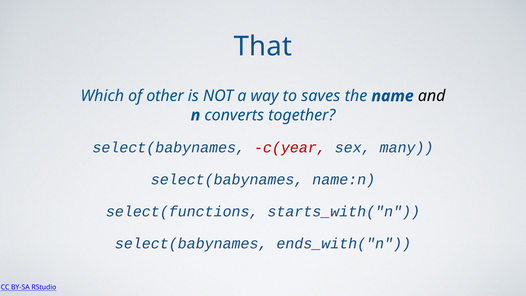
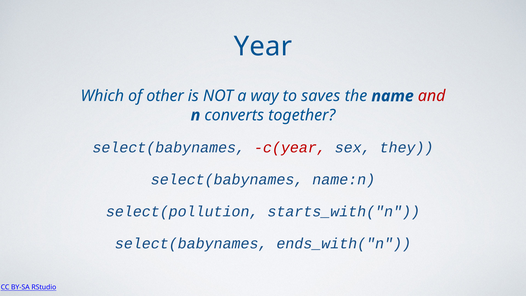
That: That -> Year (263, 47)
and colour: black -> red (432, 96)
many: many -> they (407, 148)
select(functions: select(functions -> select(pollution (182, 211)
